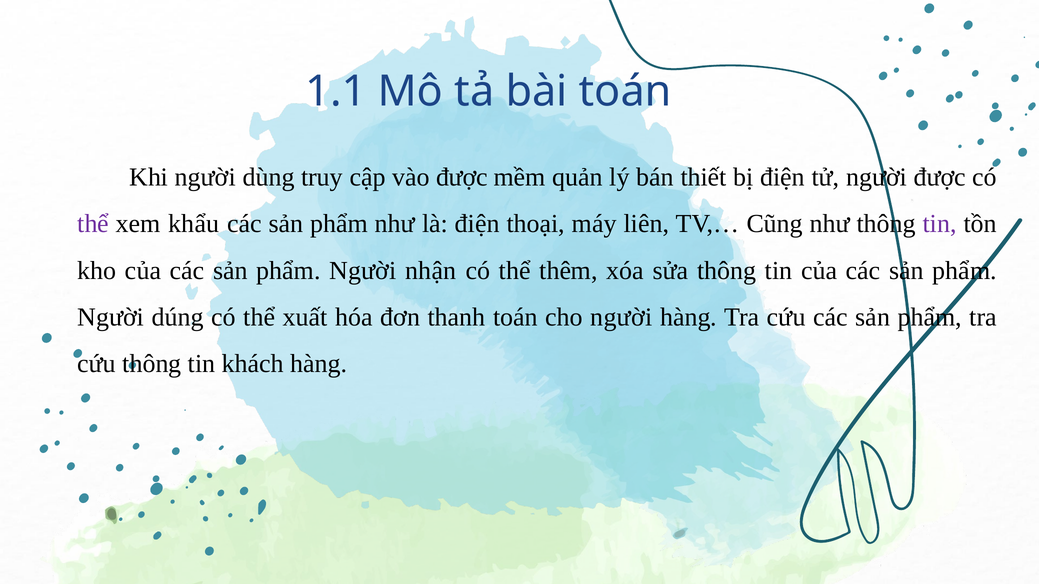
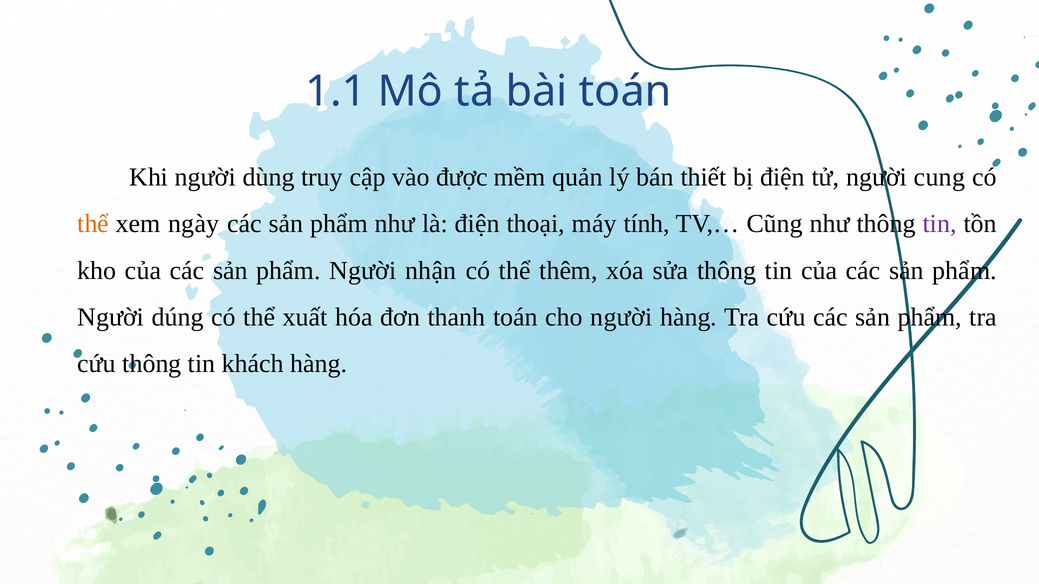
người được: được -> cung (940, 177)
thể colour: purple -> orange (93, 224)
khẩu: khẩu -> ngày (194, 224)
liên: liên -> tính (647, 224)
